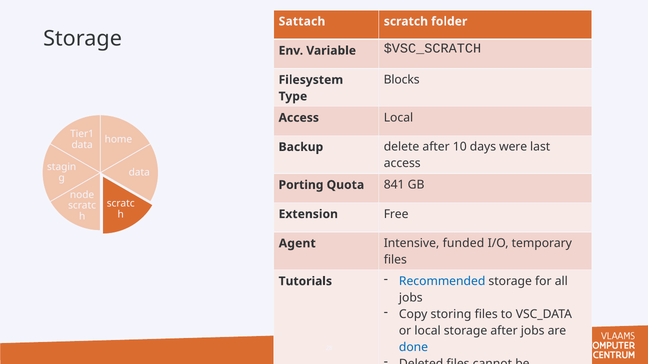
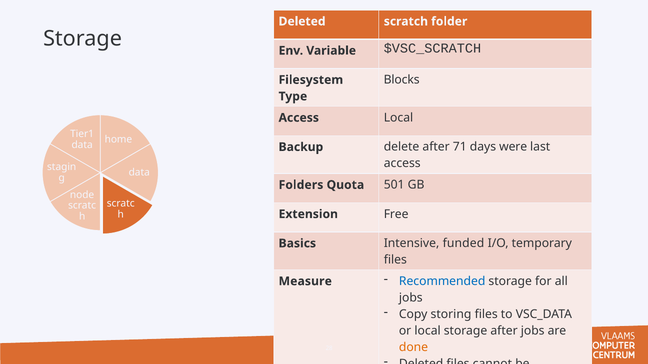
Sattach: Sattach -> Deleted (302, 21)
10: 10 -> 71 (460, 147)
Porting: Porting -> Folders (301, 185)
841: 841 -> 501 (394, 185)
Agent: Agent -> Basics (297, 244)
Tutorials: Tutorials -> Measure (305, 282)
done colour: blue -> orange (414, 348)
